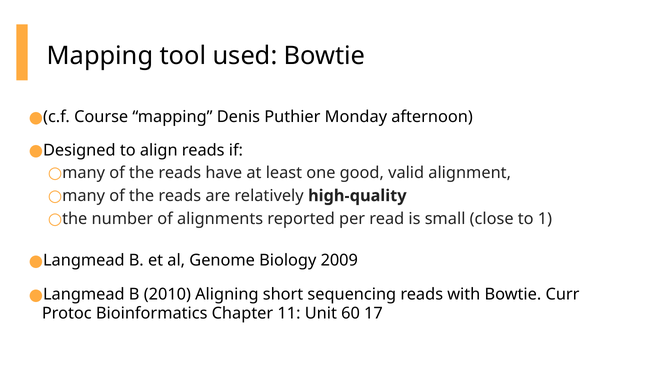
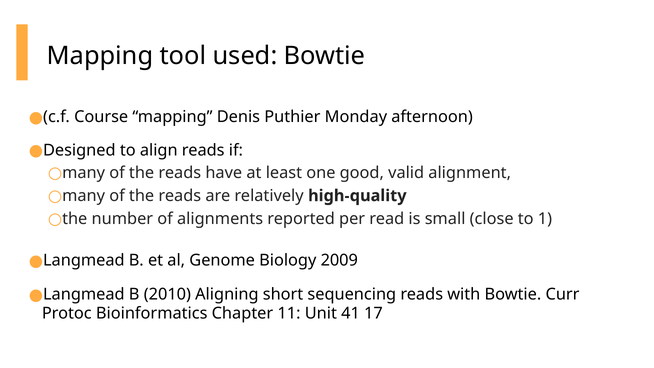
60: 60 -> 41 (351, 313)
